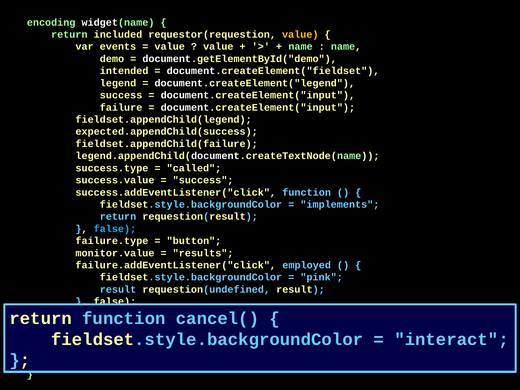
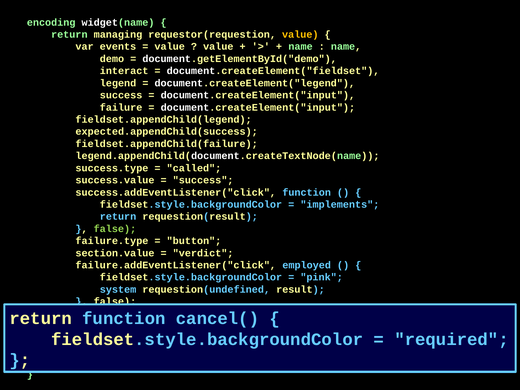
included: included -> managing (118, 35)
intended: intended -> interact (124, 71)
false colour: light blue -> light green (115, 229)
monitor.value: monitor.value -> section.value (115, 253)
results: results -> verdict (203, 253)
result: result -> system (118, 289)
interact: interact -> required (452, 339)
